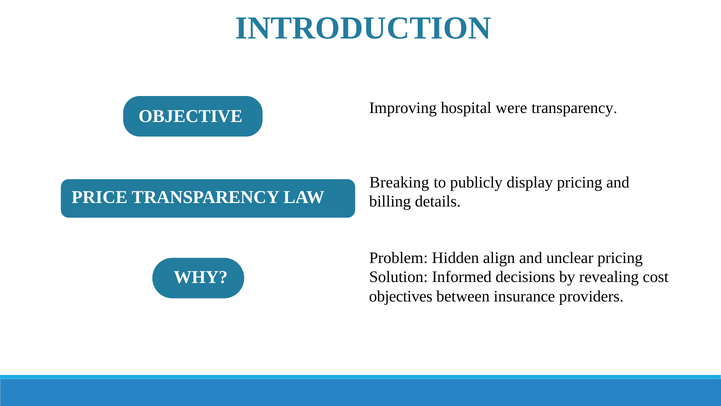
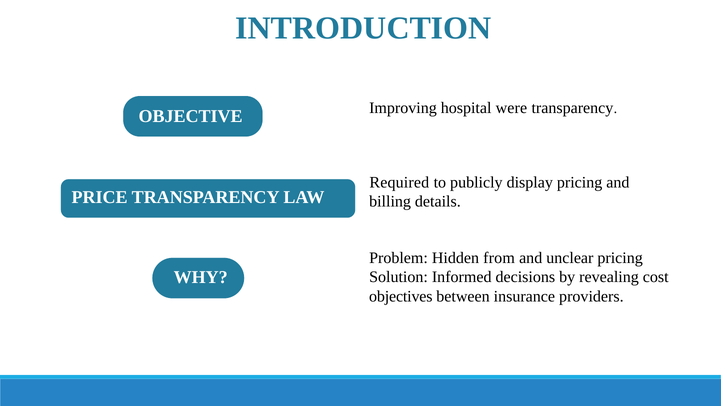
Breaking: Breaking -> Required (399, 182)
align: align -> from (499, 258)
